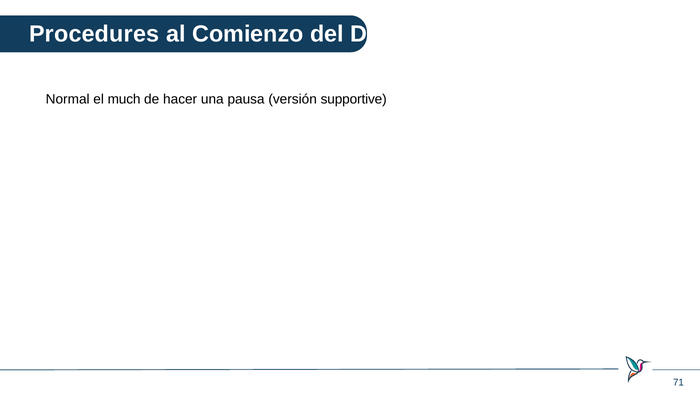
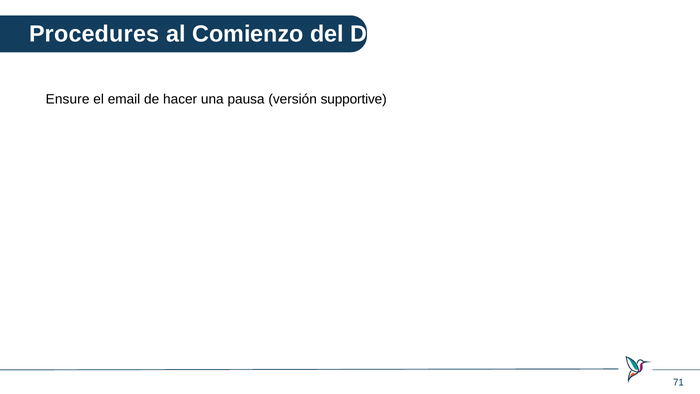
Normal: Normal -> Ensure (68, 99)
much: much -> email (124, 99)
